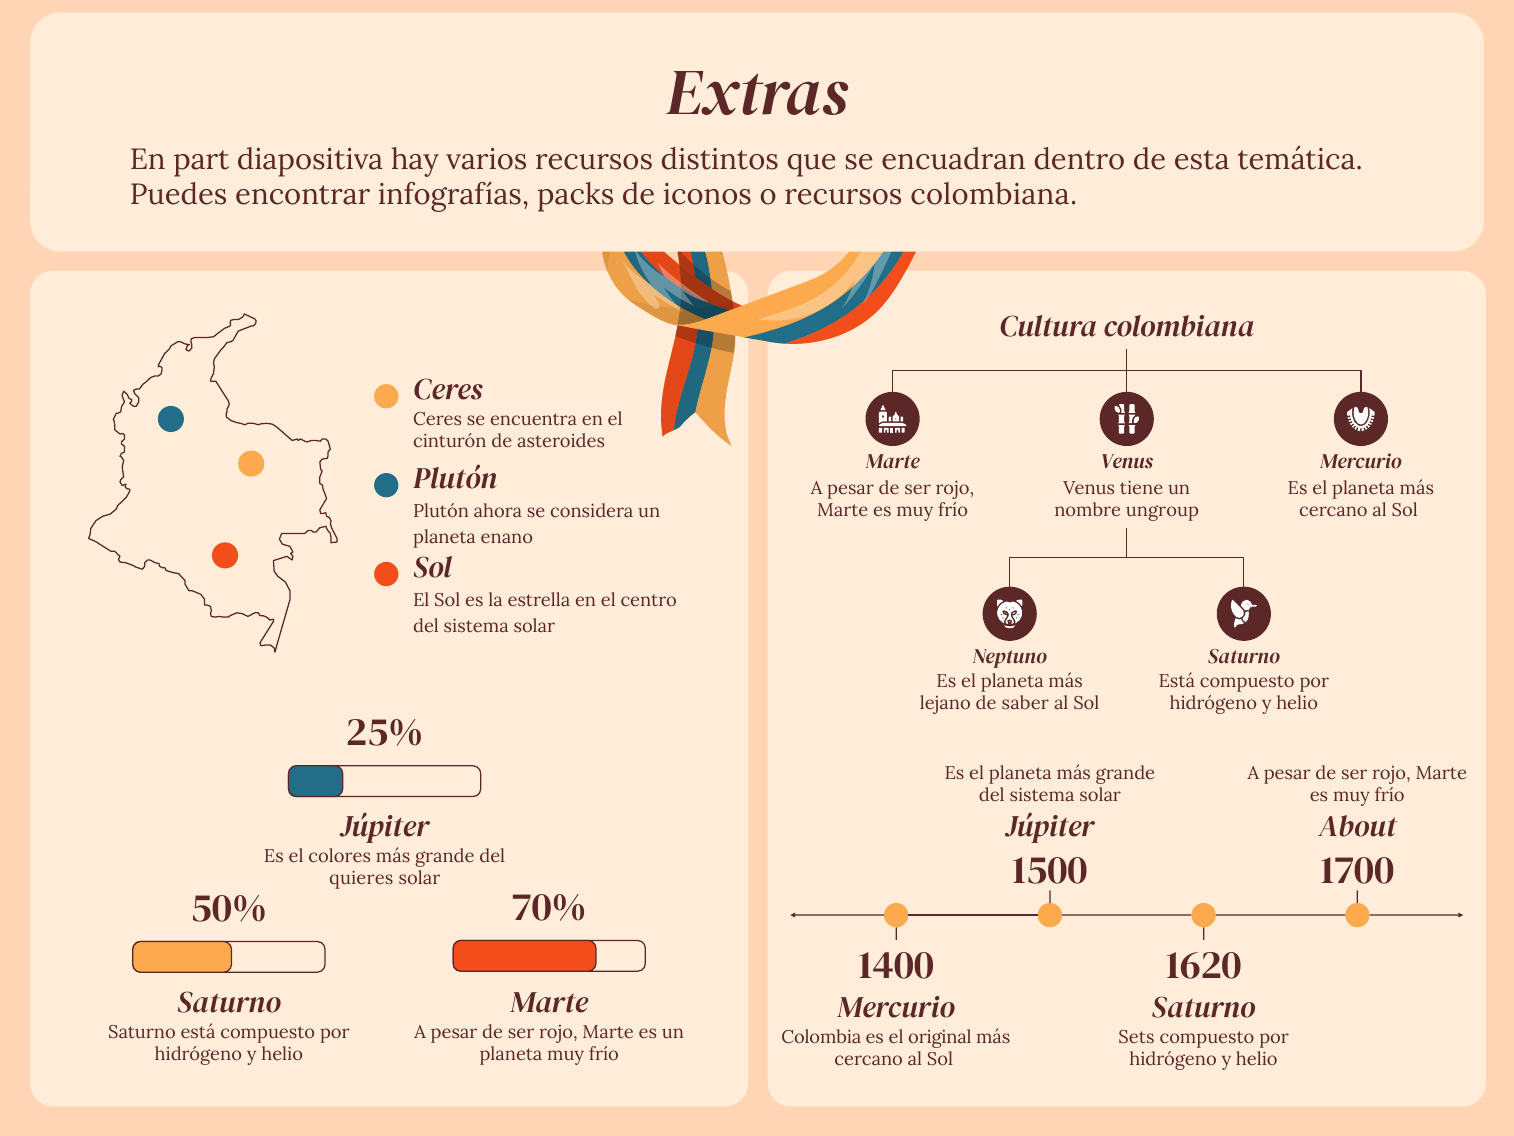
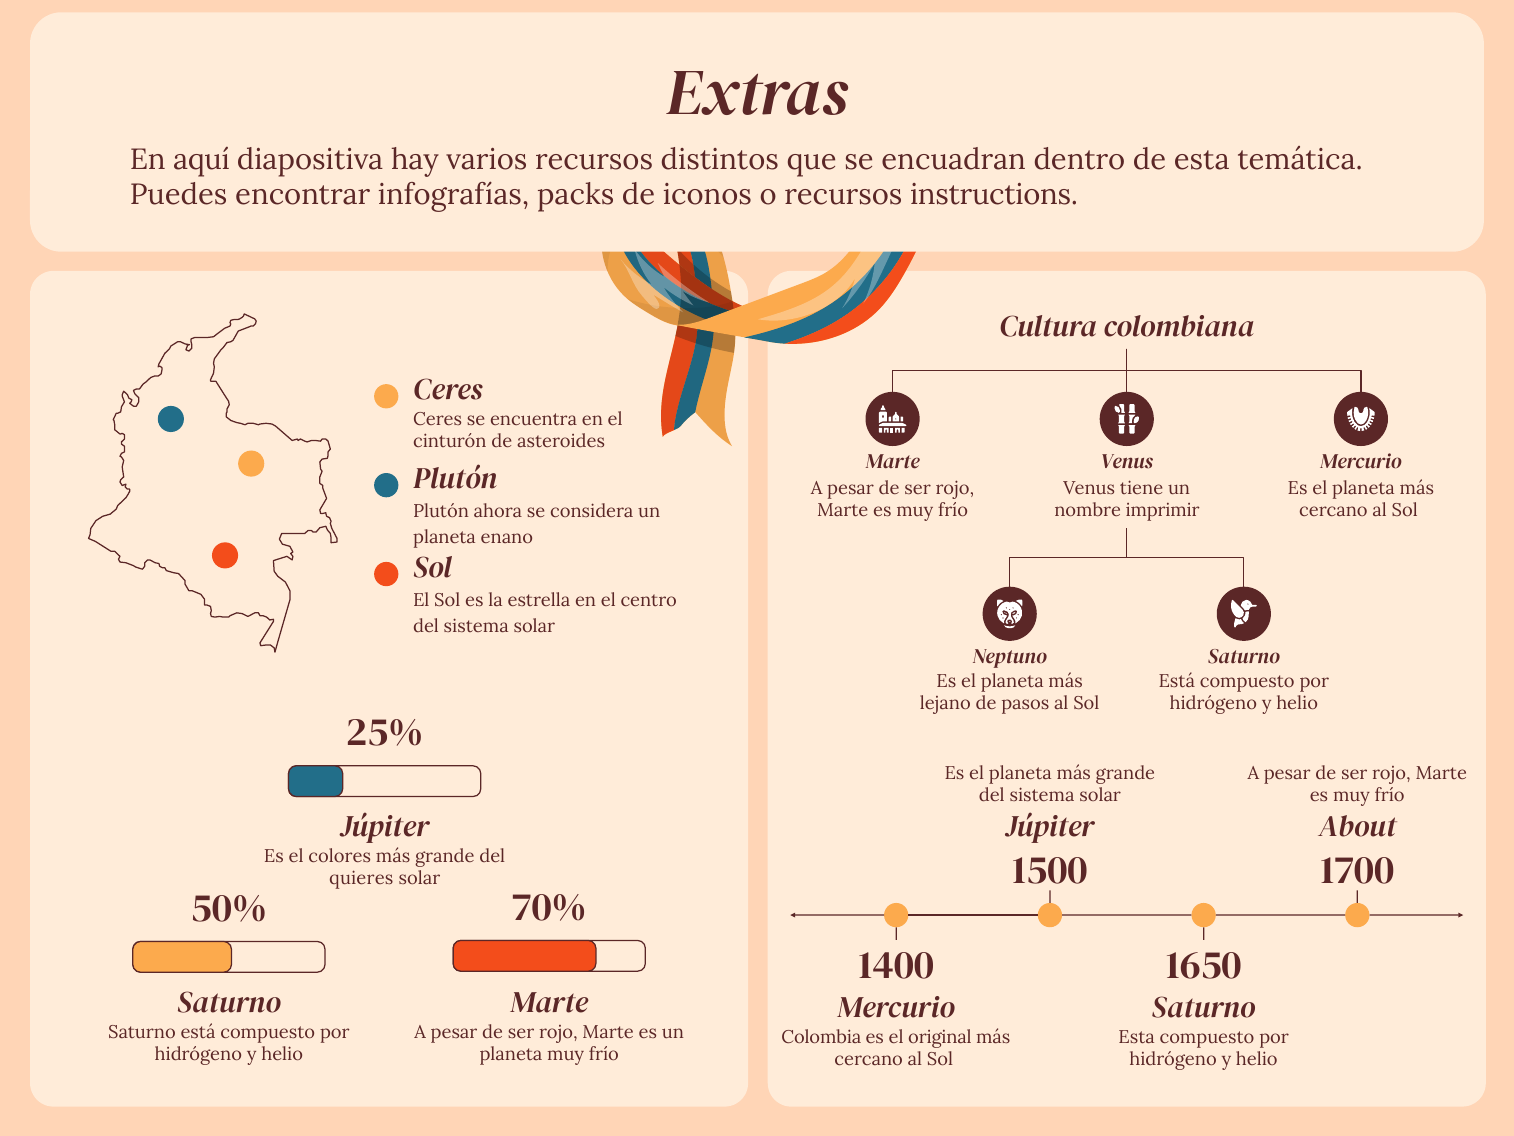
part: part -> aquí (201, 160)
recursos colombiana: colombiana -> instructions (994, 195)
ungroup: ungroup -> imprimir (1163, 510)
saber: saber -> pasos (1025, 703)
1620: 1620 -> 1650 (1204, 965)
Sets: Sets -> Esta (1137, 1037)
